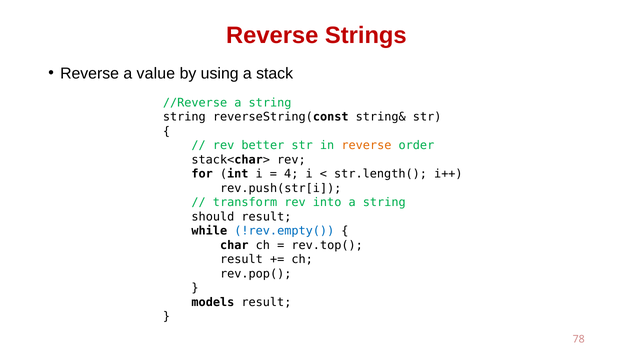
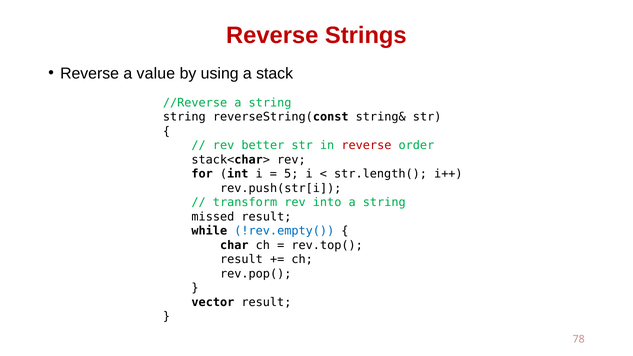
reverse colour: orange -> red (366, 145)
4: 4 -> 5 (291, 174)
should: should -> missed (213, 217)
models: models -> vector (213, 302)
